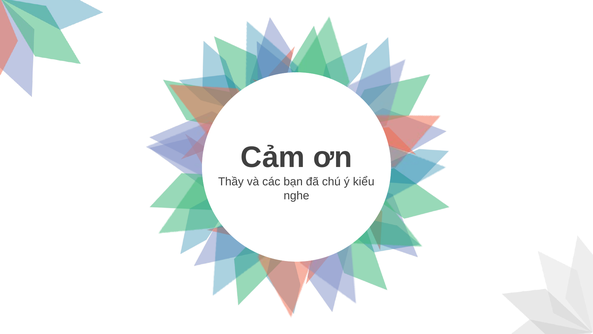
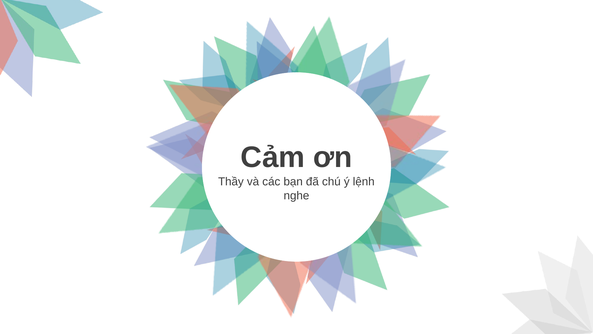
kiểu: kiểu -> lệnh (364, 182)
